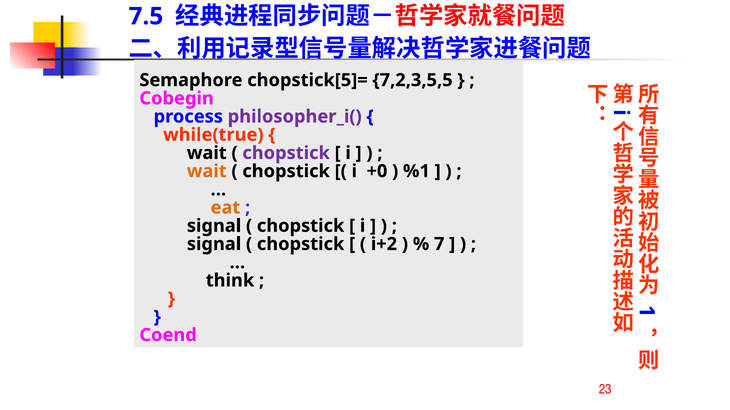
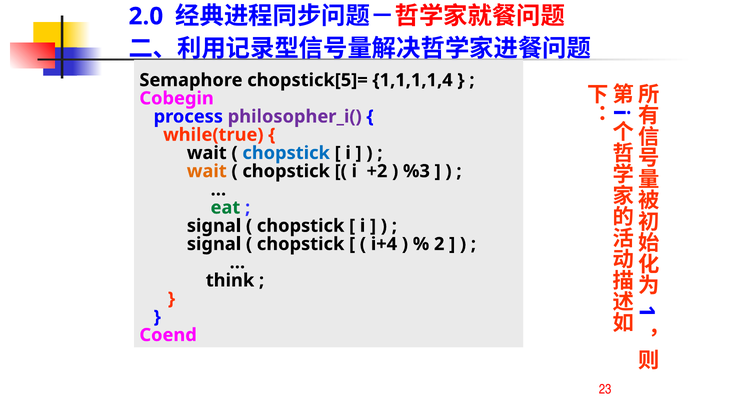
7.5: 7.5 -> 2.0 (146, 16)
7,2,3,5,5: 7,2,3,5,5 -> 1,1,1,1,4 (413, 80)
chopstick colour: purple -> blue (286, 153)
+0: +0 -> +2 (377, 171)
%1: %1 -> %3 (416, 171)
eat colour: orange -> green (225, 208)
i+2: i+2 -> i+4 (384, 244)
7: 7 -> 2 (439, 244)
